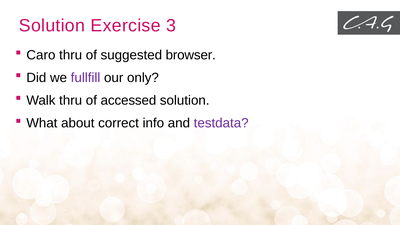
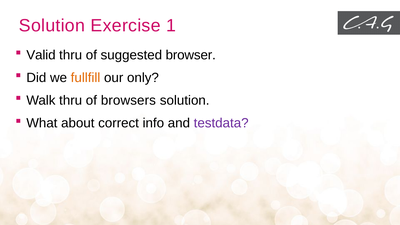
3: 3 -> 1 (171, 26)
Caro: Caro -> Valid (41, 55)
fullfill colour: purple -> orange (86, 78)
accessed: accessed -> browsers (128, 101)
